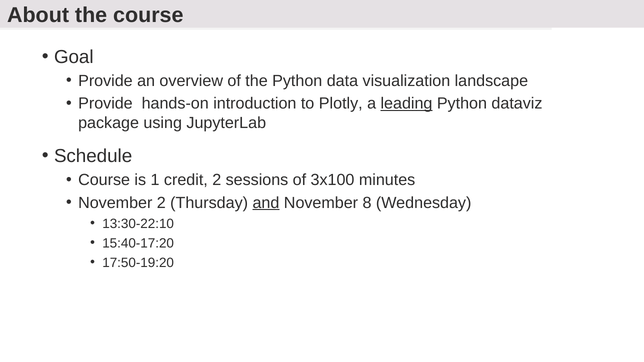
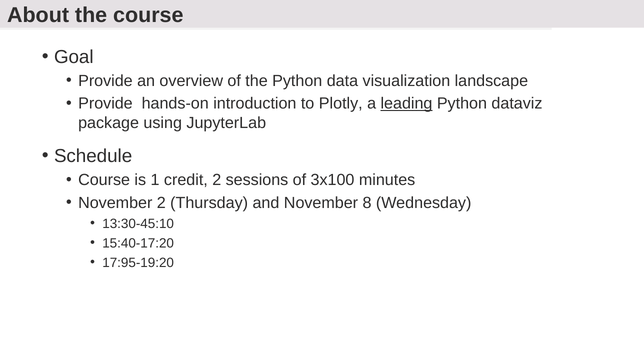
and underline: present -> none (266, 203)
13:30-22:10: 13:30-22:10 -> 13:30-45:10 (138, 224)
17:50-19:20: 17:50-19:20 -> 17:95-19:20 (138, 263)
